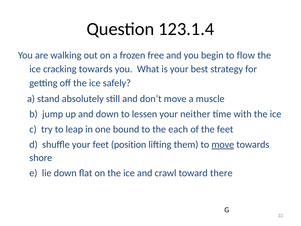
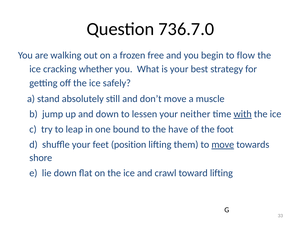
123.1.4: 123.1.4 -> 736.7.0 (186, 29)
cracking towards: towards -> whether (96, 69)
with underline: none -> present (243, 114)
each: each -> have (178, 129)
the feet: feet -> foot (225, 129)
toward there: there -> lifting (221, 173)
